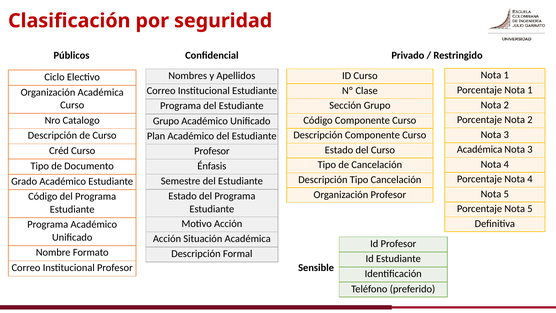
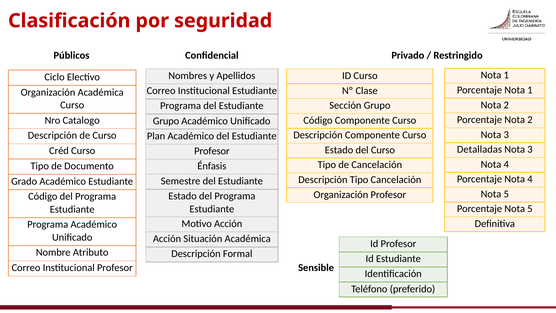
Académica: Académica -> Detalladas (479, 149)
Formato: Formato -> Atributo (91, 252)
